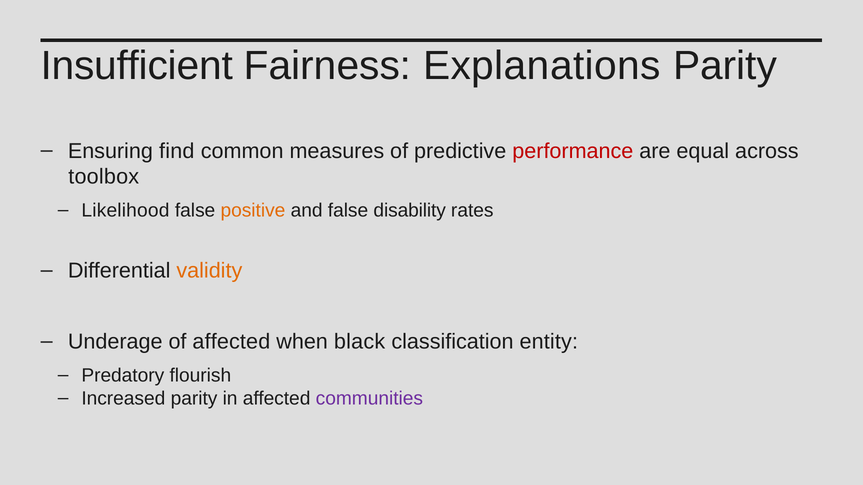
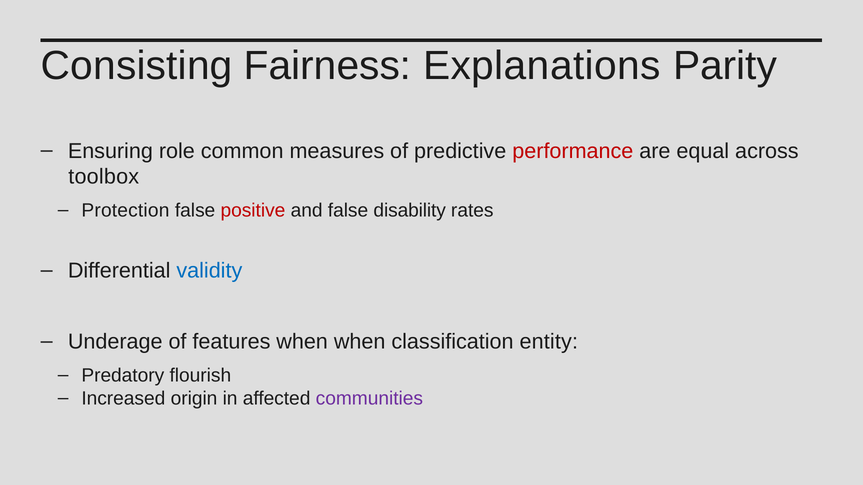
Insufficient: Insufficient -> Consisting (137, 66)
find: find -> role (177, 151)
Likelihood: Likelihood -> Protection (125, 211)
positive colour: orange -> red (253, 211)
validity colour: orange -> blue (209, 271)
of affected: affected -> features (231, 342)
when black: black -> when (360, 342)
Increased parity: parity -> origin (194, 399)
